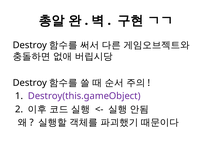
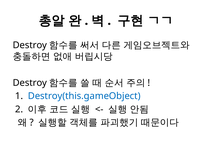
Destroy(this.gameObject colour: purple -> blue (84, 96)
